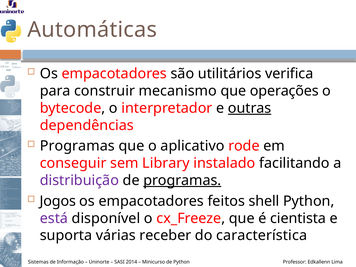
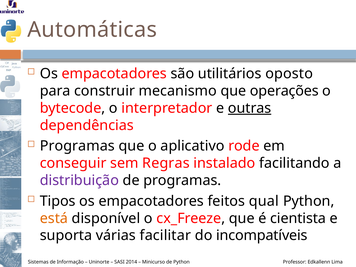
verifica: verifica -> oposto (289, 74)
Library: Library -> Regras (166, 163)
programas underline: present -> none (182, 180)
Jogos: Jogos -> Tipos (58, 201)
shell: shell -> qual (264, 201)
está colour: purple -> orange (54, 218)
receber: receber -> facilitar (165, 235)
característica: característica -> incompatíveis (262, 235)
